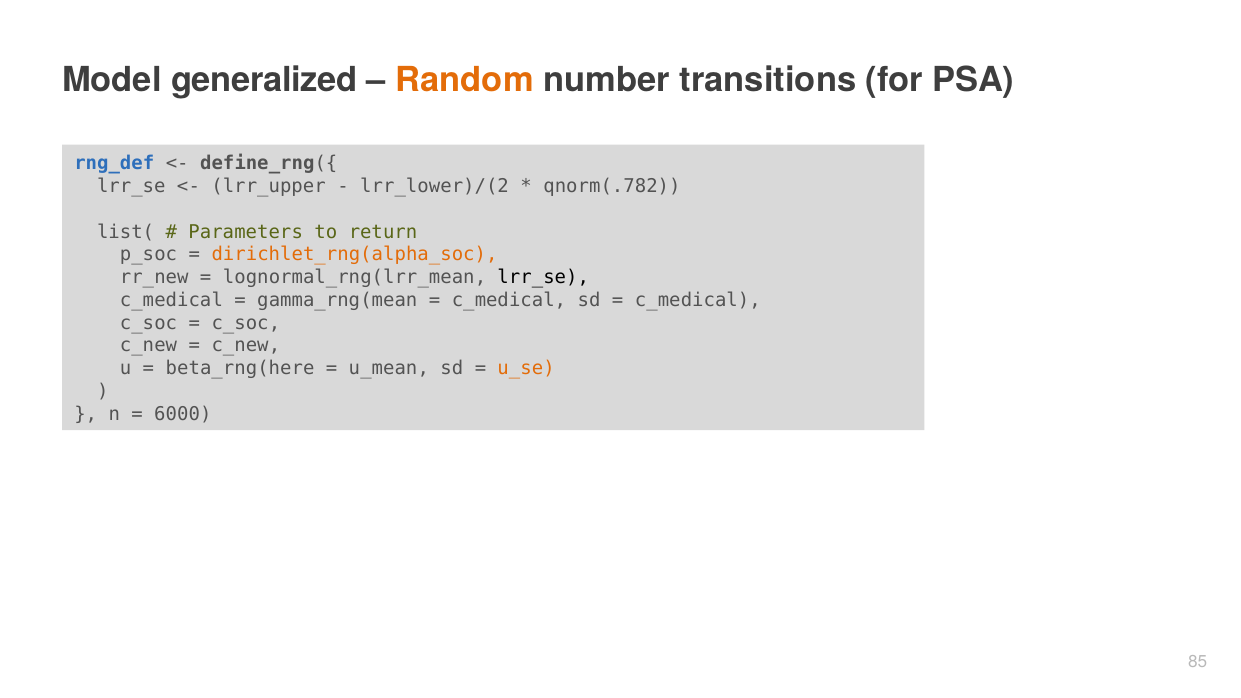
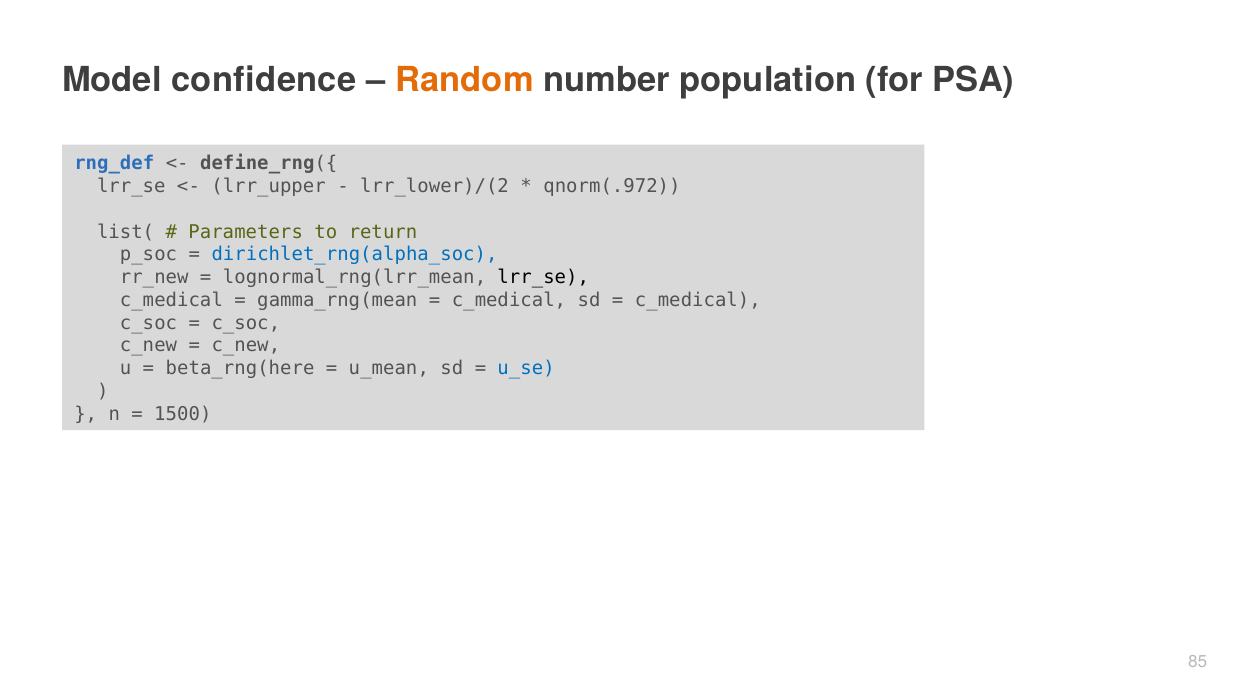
generalized: generalized -> confidence (264, 80)
transitions: transitions -> population (768, 80)
qnorm(.782: qnorm(.782 -> qnorm(.972 (612, 186)
dirichlet_rng(alpha_soc colour: orange -> blue (355, 255)
u_se colour: orange -> blue (526, 368)
6000: 6000 -> 1500 (183, 414)
